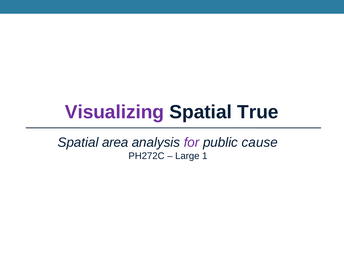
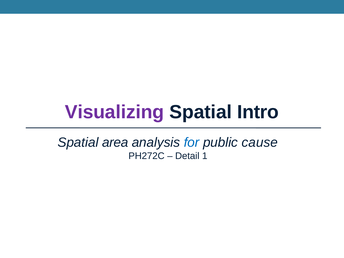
True: True -> Intro (258, 112)
for colour: purple -> blue (192, 143)
Large: Large -> Detail (187, 156)
